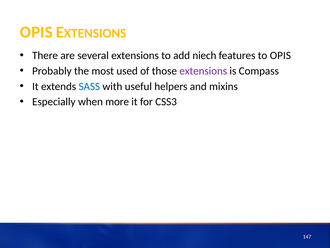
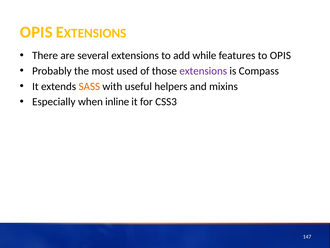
niech: niech -> while (204, 55)
SASS colour: blue -> orange (89, 86)
more: more -> inline (117, 102)
